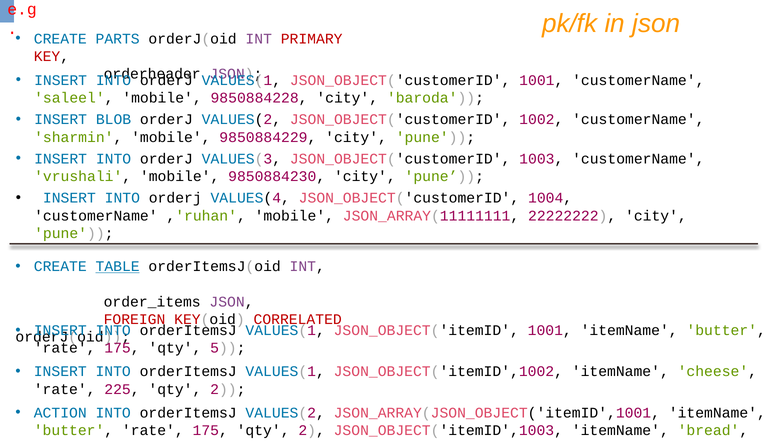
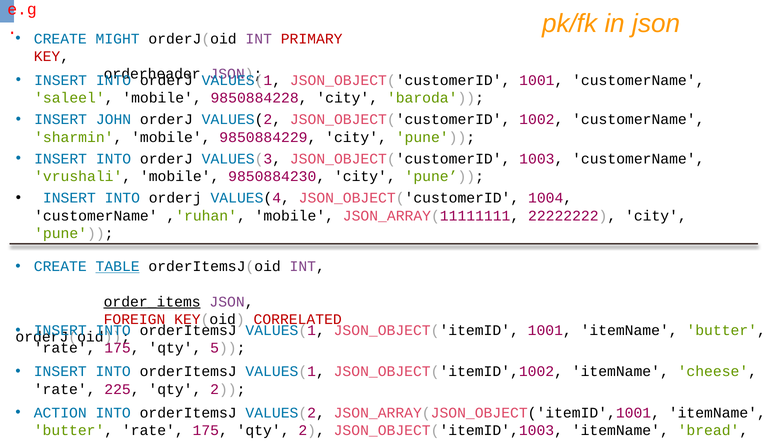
PARTS: PARTS -> MIGHT (118, 39)
BLOB: BLOB -> JOHN (114, 120)
order_items underline: none -> present (152, 302)
